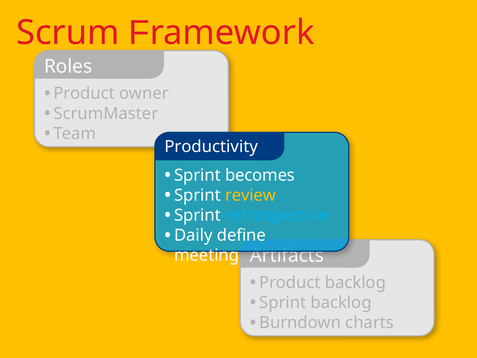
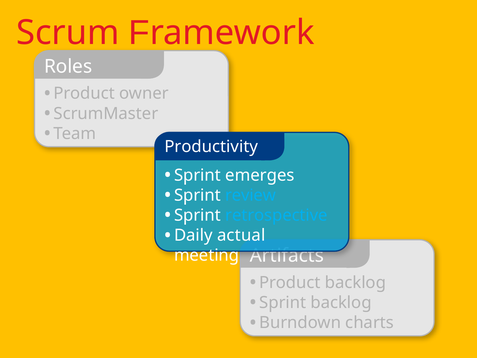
becomes: becomes -> emerges (260, 175)
review colour: yellow -> light blue (251, 195)
define: define -> actual (241, 235)
